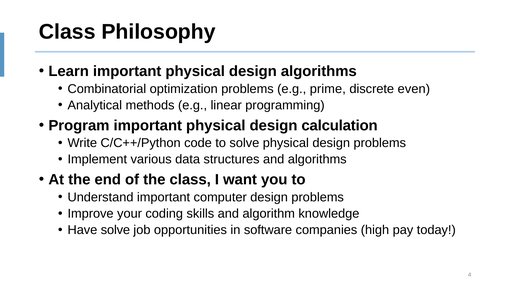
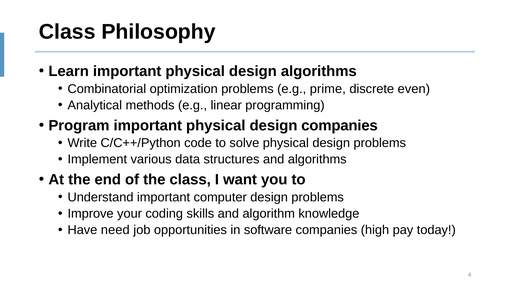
design calculation: calculation -> companies (340, 125)
Have solve: solve -> need (115, 230)
